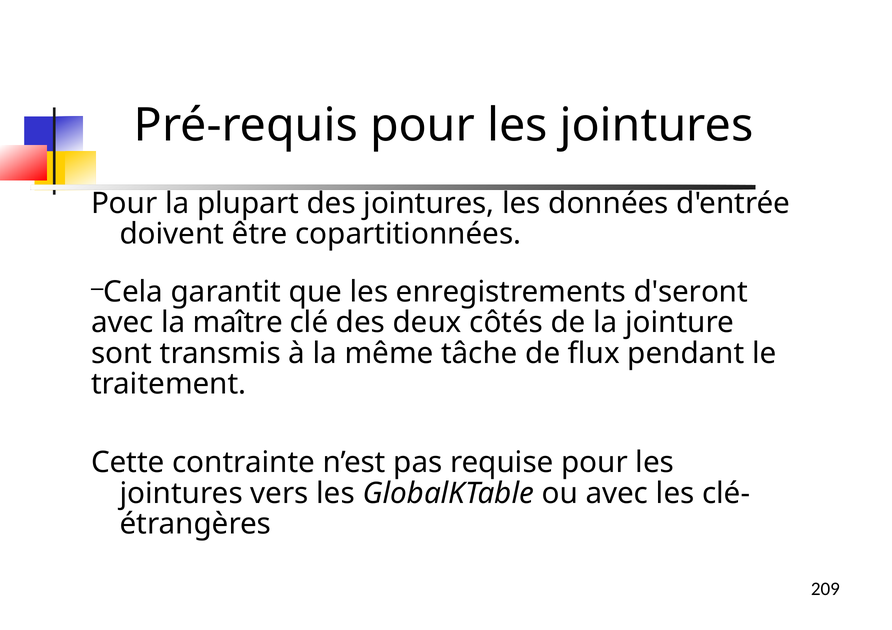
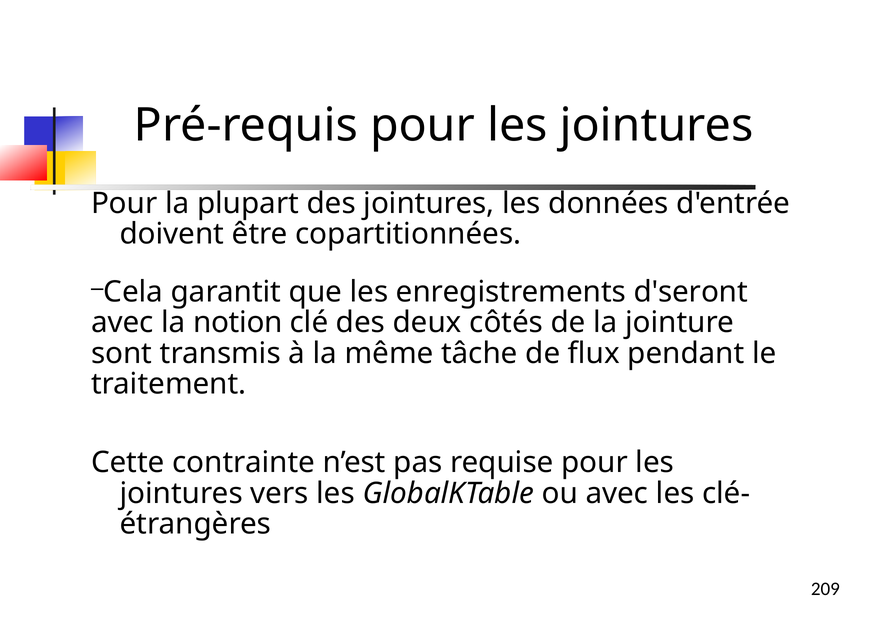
maître: maître -> notion (238, 323)
